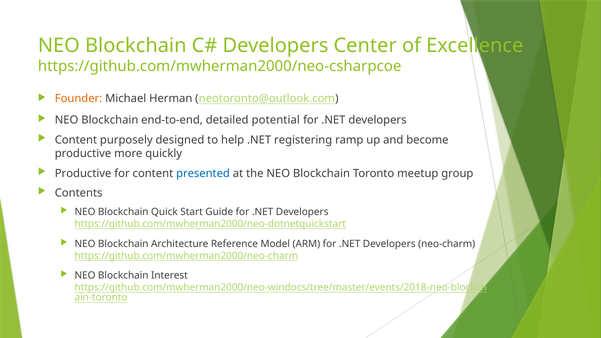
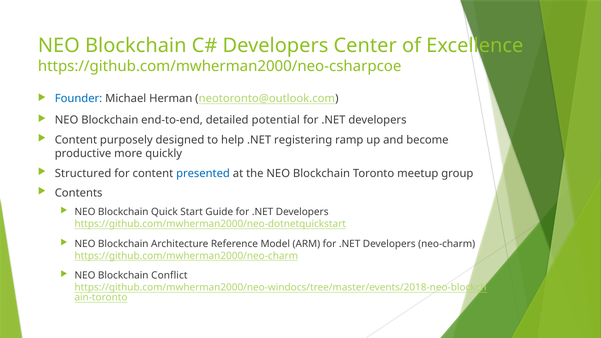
Founder colour: orange -> blue (79, 99)
Productive: Productive -> Structured (83, 173)
Interest: Interest -> Conflict (169, 276)
